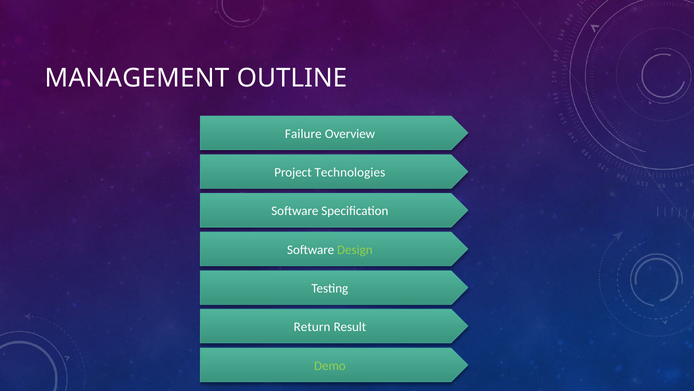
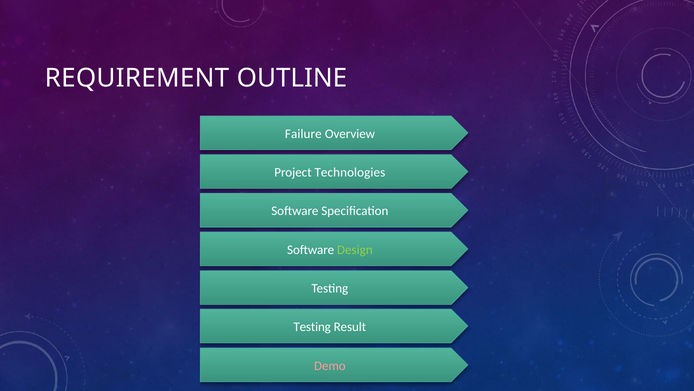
MANAGEMENT: MANAGEMENT -> REQUIREMENT (137, 78)
Return: Return -> Testing (312, 326)
Demo colour: light green -> pink (330, 365)
